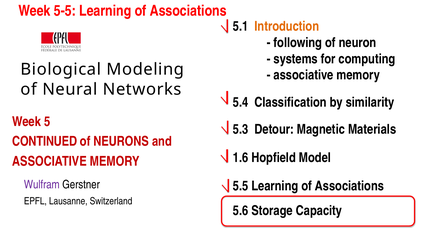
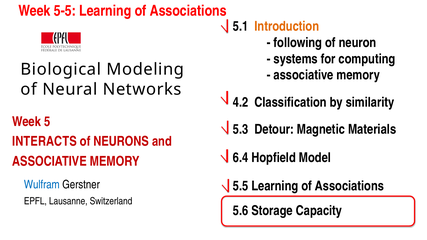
5.4: 5.4 -> 4.2 (241, 102)
CONTINUED: CONTINUED -> INTERACTS (45, 142)
1.6: 1.6 -> 6.4 (241, 158)
Wulfram colour: purple -> blue (42, 185)
